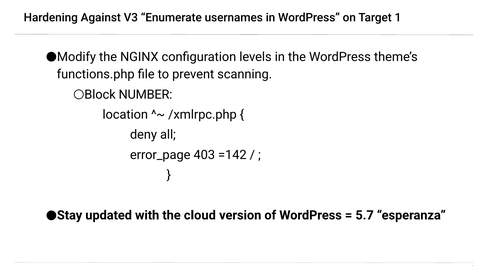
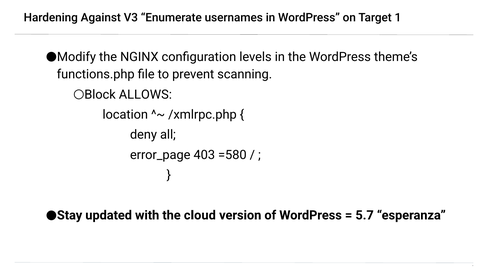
NUMBER: NUMBER -> ALLOWS (145, 94)
=142: =142 -> =580 (232, 155)
